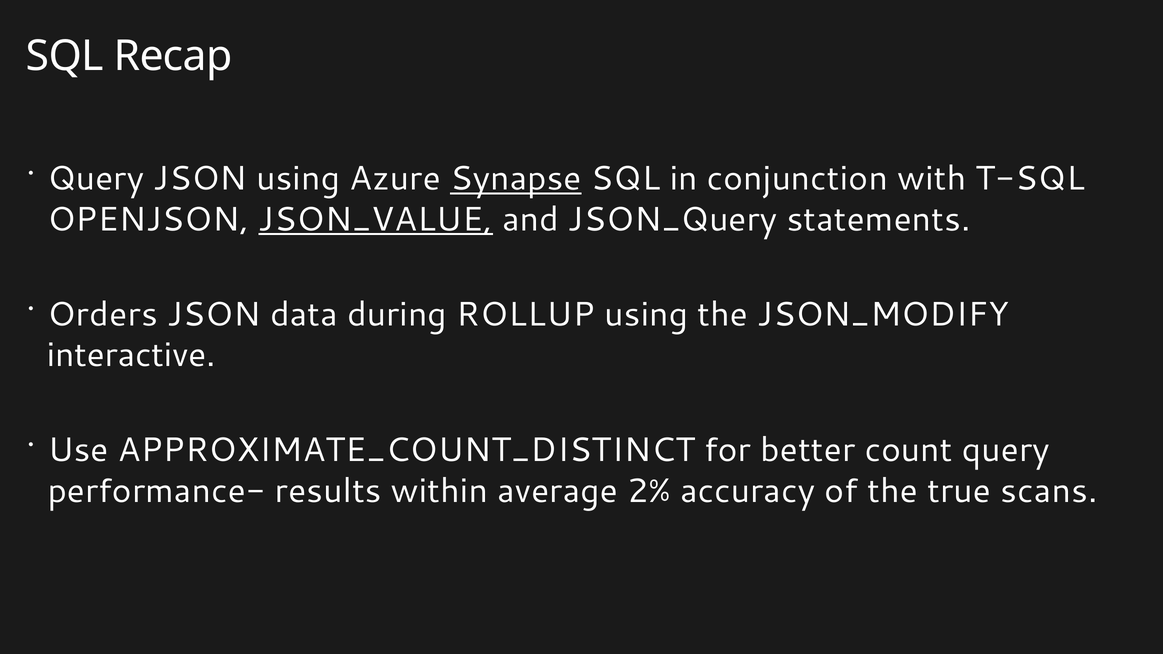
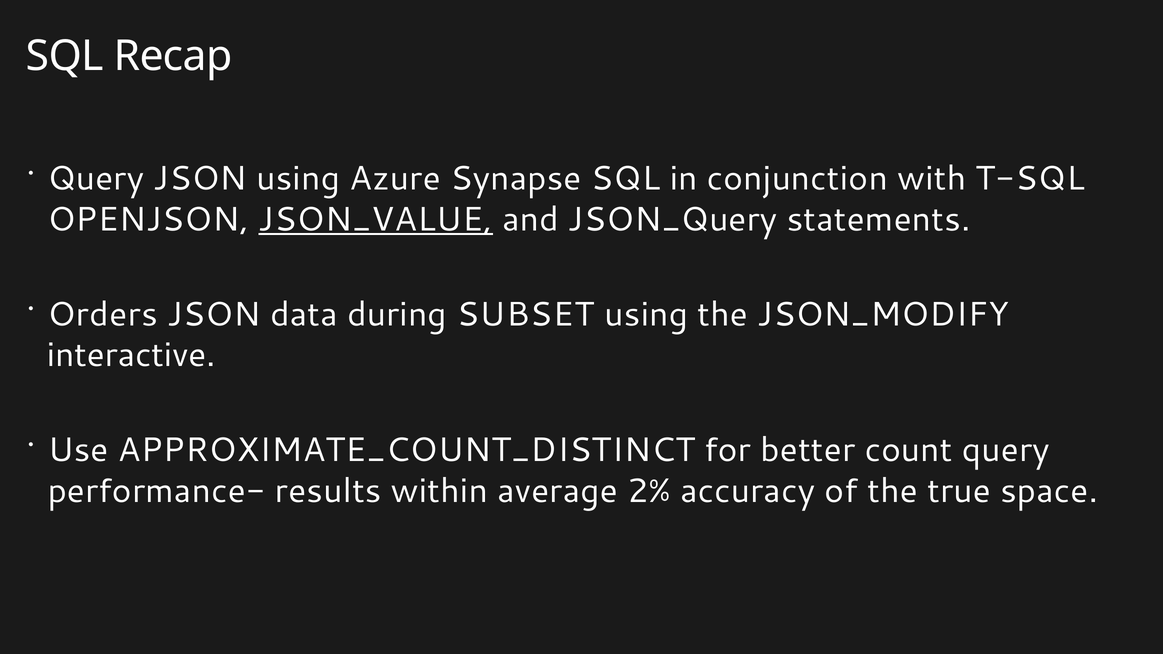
Synapse underline: present -> none (516, 179)
ROLLUP: ROLLUP -> SUBSET (526, 315)
scans: scans -> space (1049, 491)
